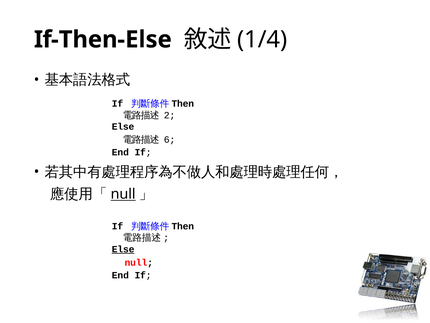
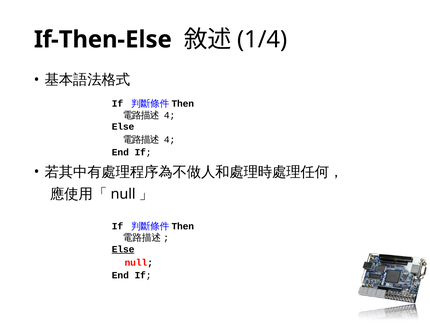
2: 2 -> 4 (170, 115)
6: 6 -> 4 (170, 139)
null underline: present -> none (123, 194)
